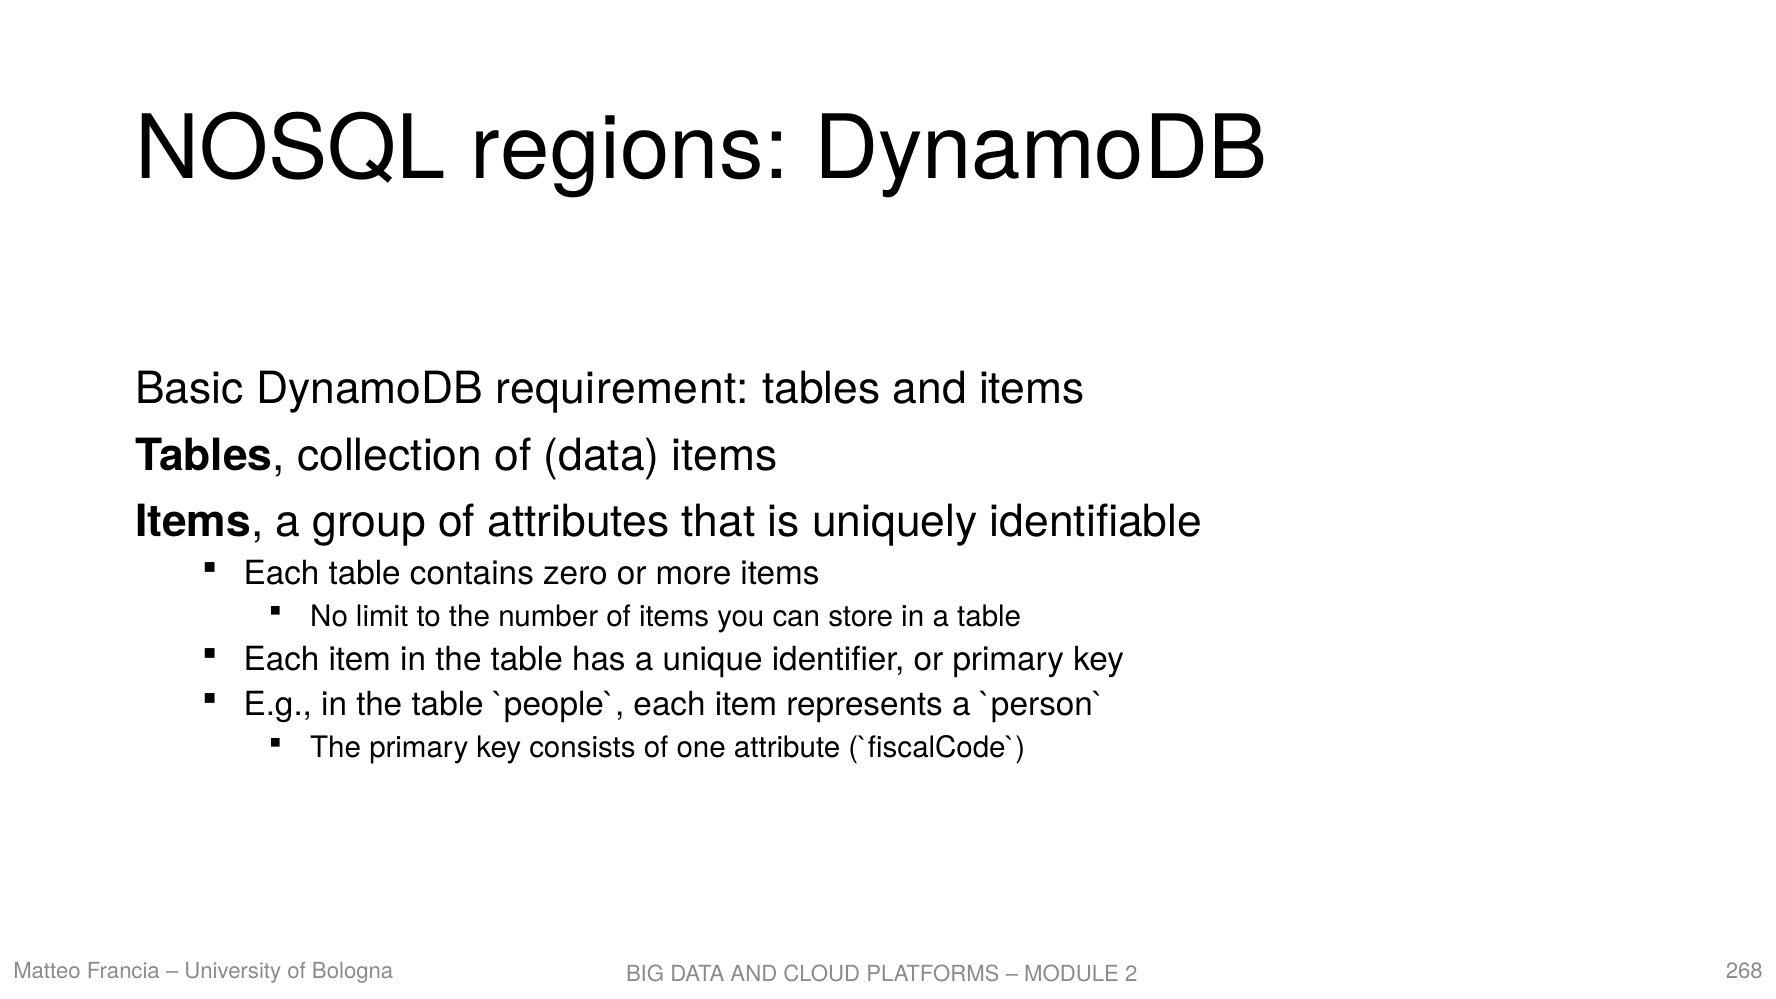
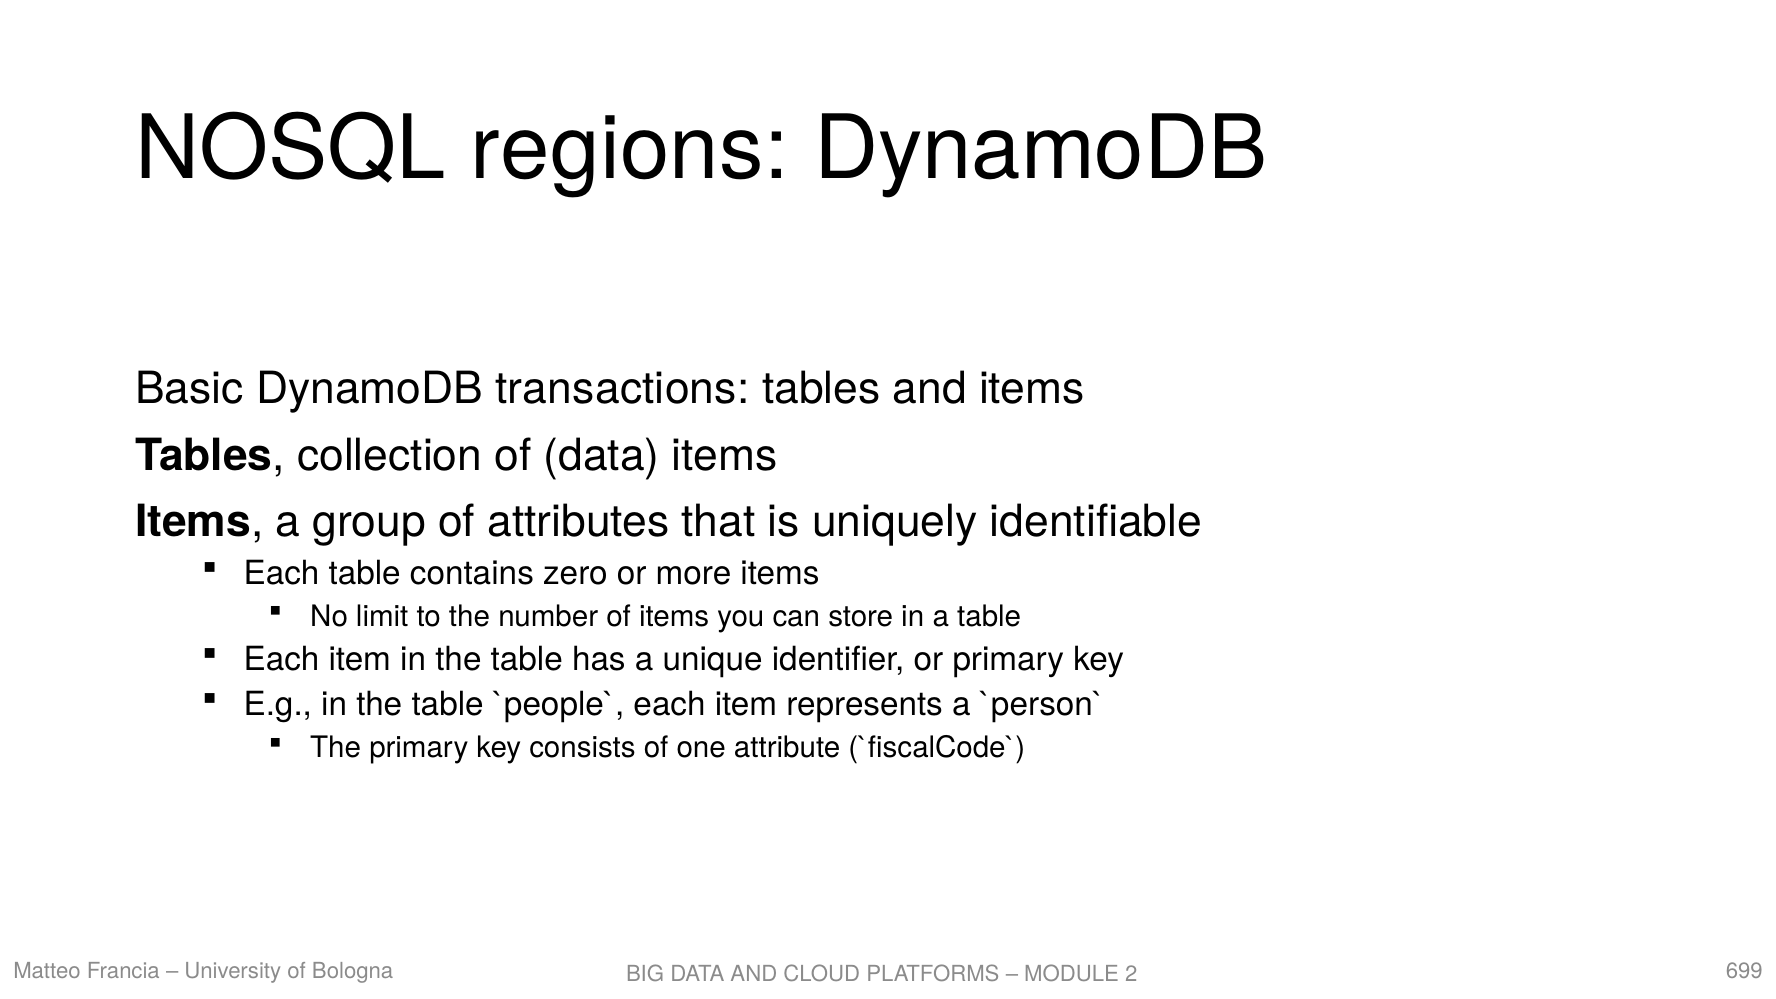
requirement: requirement -> transactions (622, 389)
268: 268 -> 699 (1744, 971)
